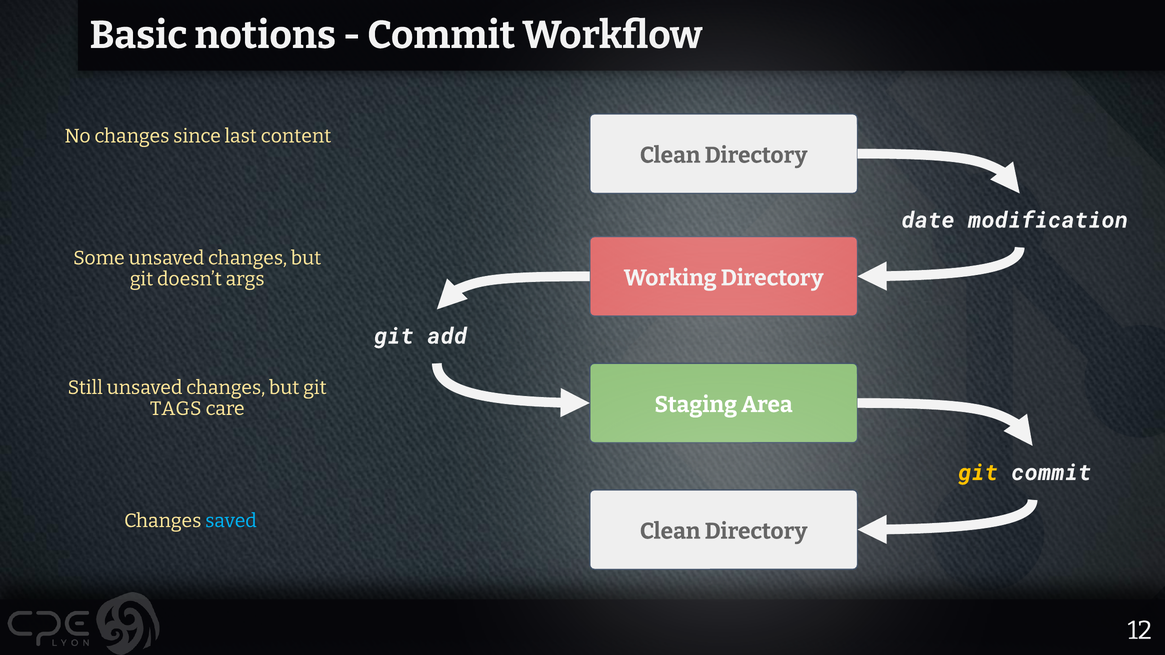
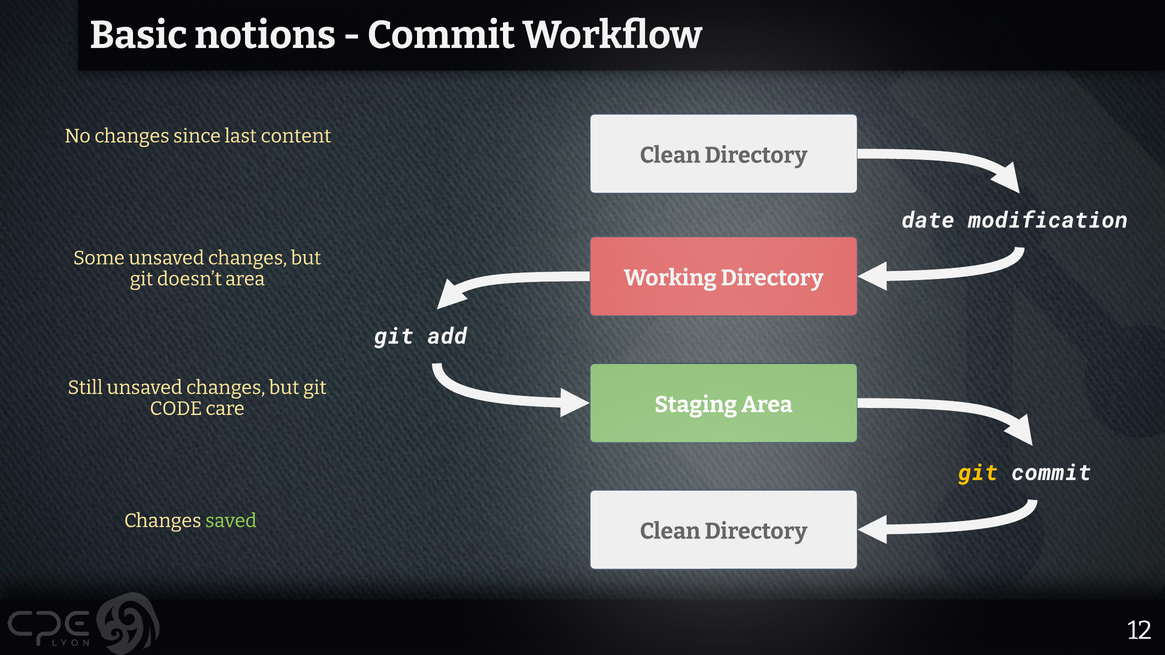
doesn’t args: args -> area (245, 279)
TAGS: TAGS -> CODE (176, 409)
saved colour: light blue -> light green (231, 521)
